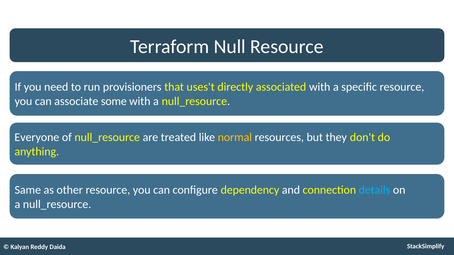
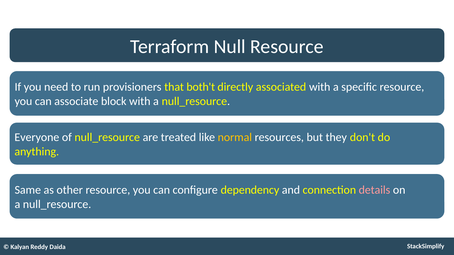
uses't: uses't -> both't (201, 87)
some: some -> block (114, 101)
details colour: light blue -> pink (374, 190)
